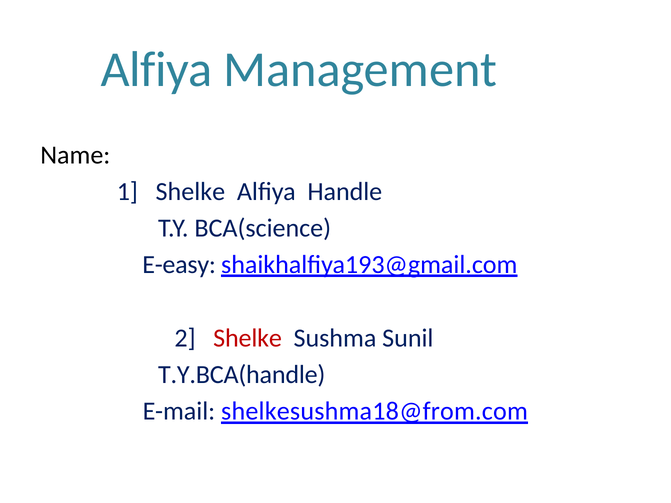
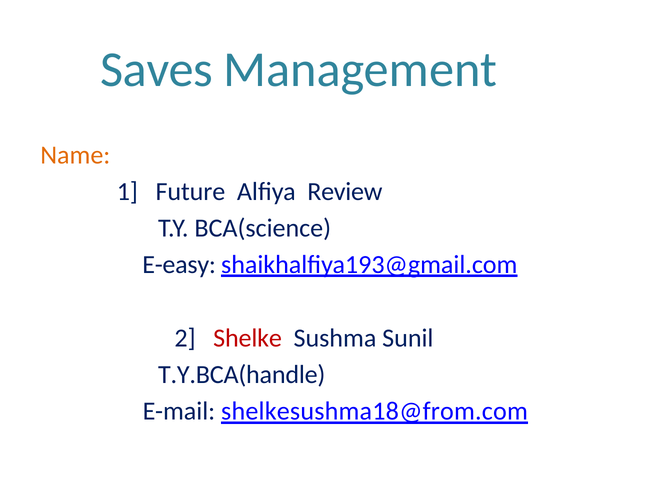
Alfiya: Alfiya -> Saves (157, 70)
Name colour: black -> orange (75, 155)
1 Shelke: Shelke -> Future (190, 192)
Handle: Handle -> Review (345, 192)
